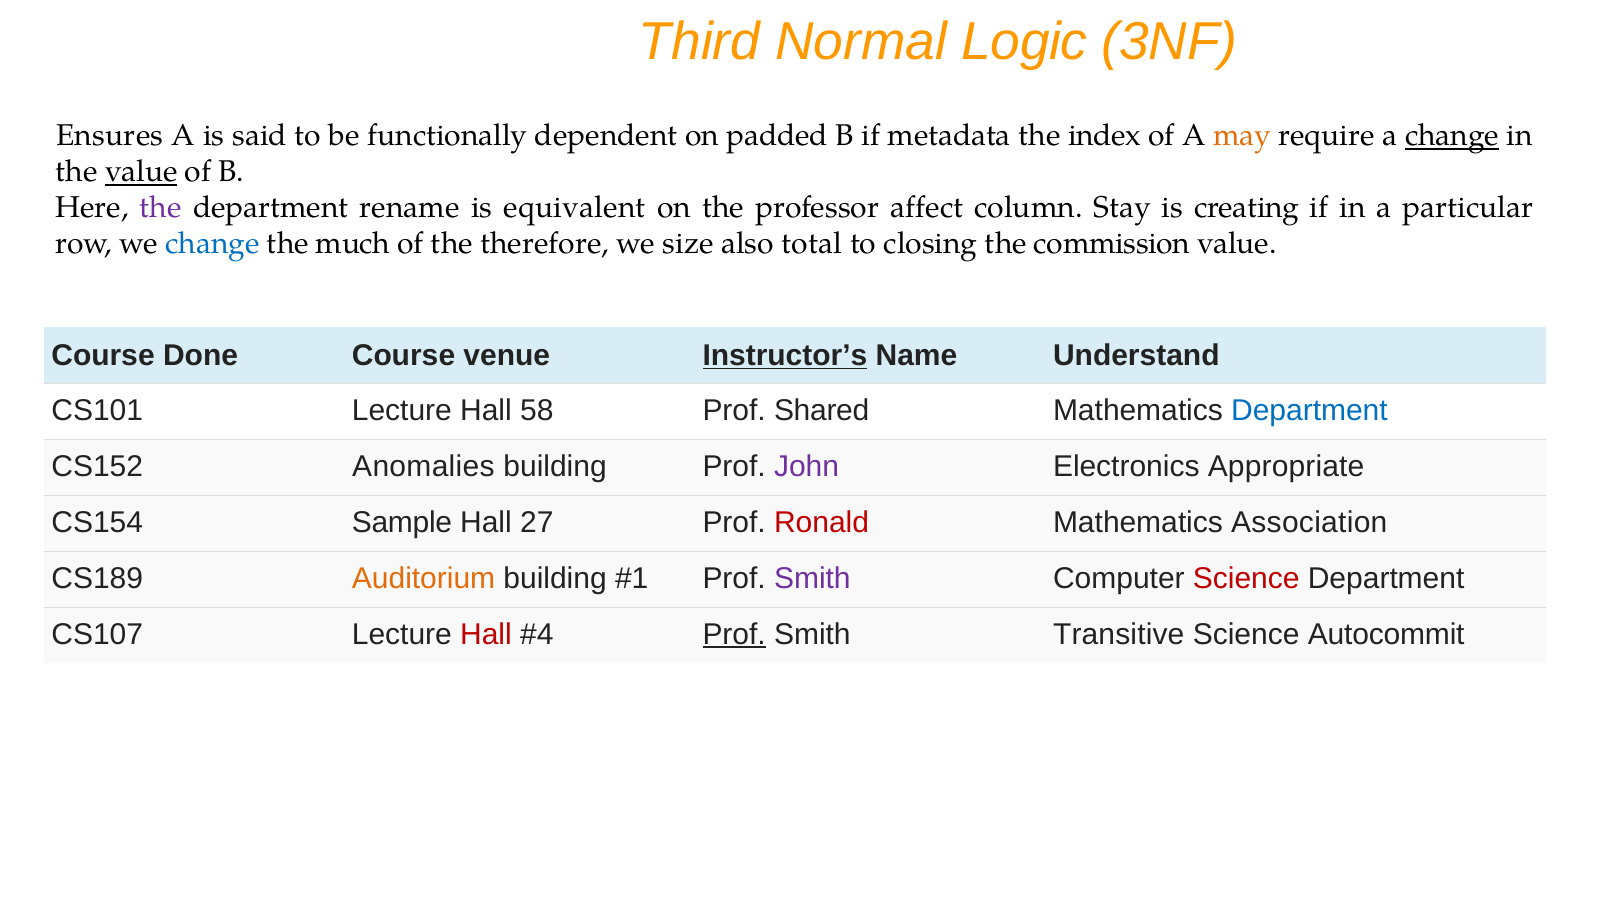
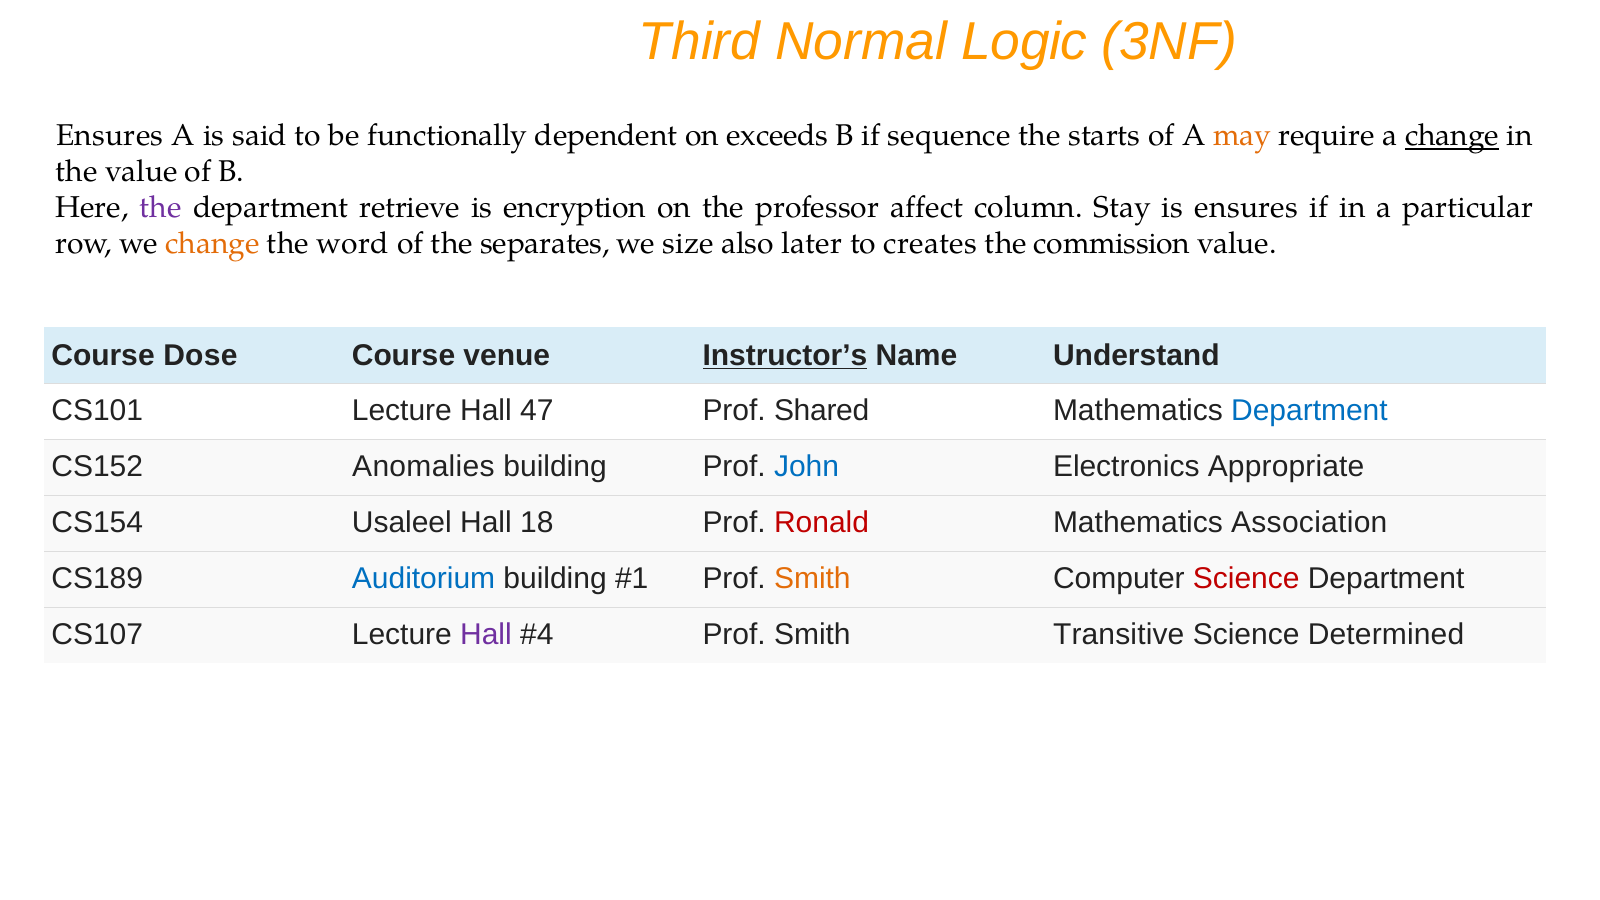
padded: padded -> exceeds (777, 136)
metadata: metadata -> sequence (949, 136)
index: index -> starts (1104, 136)
value underline: present -> none (141, 172)
rename: rename -> retrieve (410, 208)
equivalent: equivalent -> encryption (575, 208)
is creating: creating -> ensures (1246, 208)
change colour: blue -> orange (213, 244)
much: much -> word (353, 244)
therefore: therefore -> separates (545, 244)
total: total -> later (812, 244)
closing: closing -> creates (930, 244)
Done: Done -> Dose (200, 356)
58: 58 -> 47 (537, 410)
John colour: purple -> blue (807, 466)
Sample: Sample -> Usaleel (402, 522)
27: 27 -> 18 (537, 522)
Auditorium colour: orange -> blue (424, 578)
Smith colour: purple -> orange (812, 578)
Hall colour: red -> purple (486, 634)
Prof underline: present -> none (734, 634)
Autocommit: Autocommit -> Determined (1386, 634)
